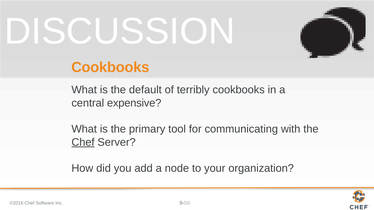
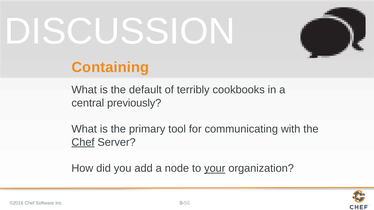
Cookbooks: Cookbooks -> Containing (110, 67)
expensive: expensive -> previously (134, 103)
your underline: none -> present (215, 169)
